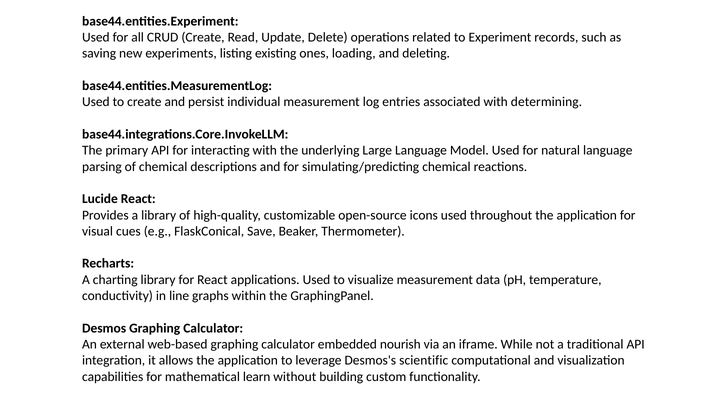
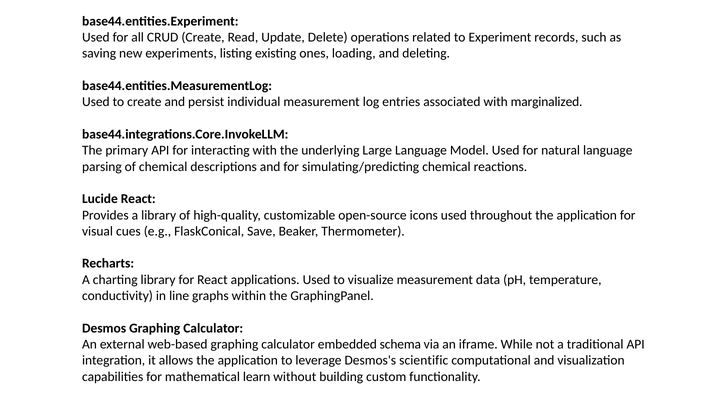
determining: determining -> marginalized (547, 102)
nourish: nourish -> schema (400, 344)
